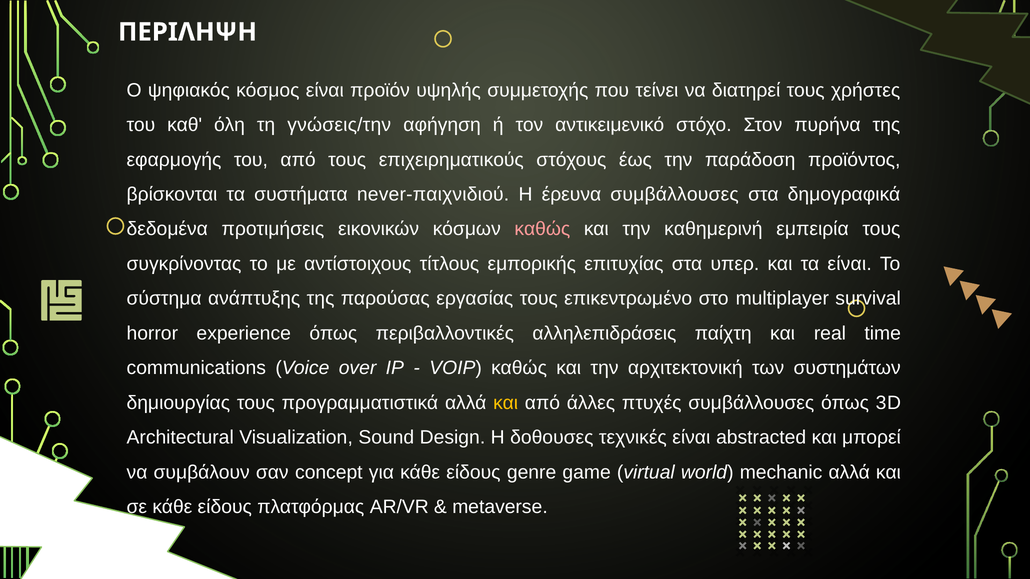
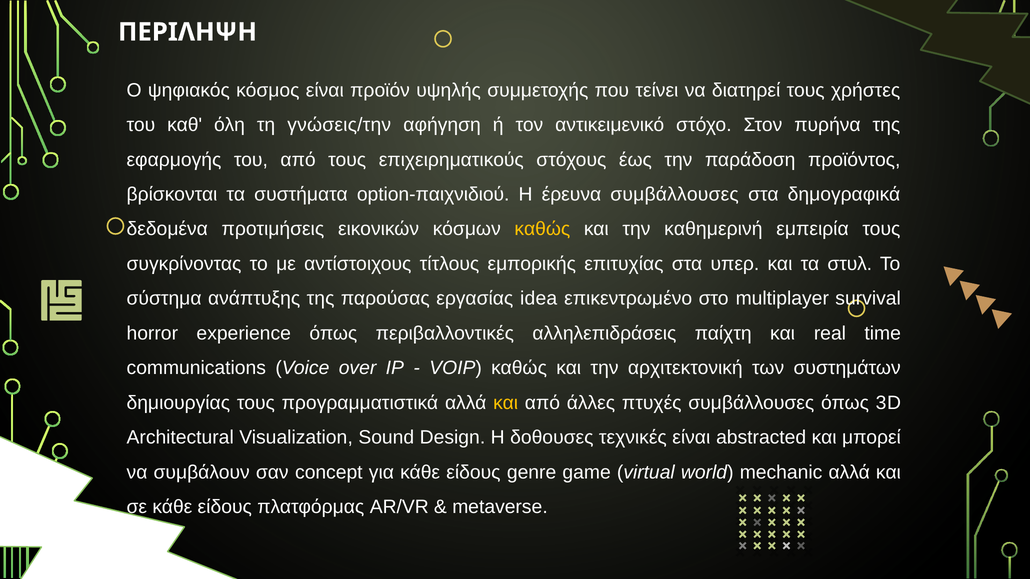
never-παιχνιδιού: never-παιχνιδιού -> option-παιχνιδιού (433, 195)
καθώς colour: pink -> yellow (542, 229)
τα είναι: είναι -> στυλ (850, 264)
εργασίας τους: τους -> idea (539, 299)
